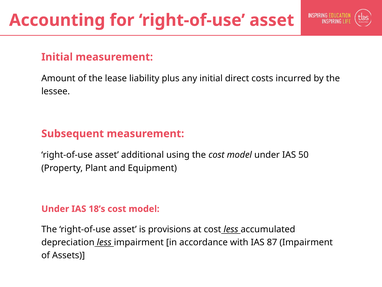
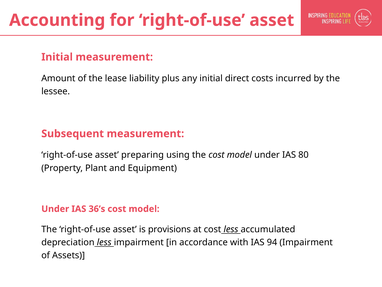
additional: additional -> preparing (143, 155)
50: 50 -> 80 (303, 155)
18’s: 18’s -> 36’s (97, 209)
87: 87 -> 94 (272, 242)
